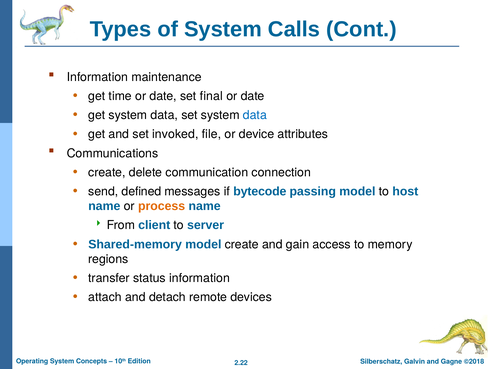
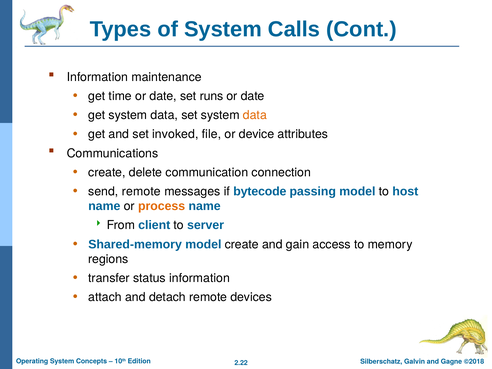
final: final -> runs (211, 96)
data colour: blue -> orange (255, 115)
send defined: defined -> remote (141, 191)
